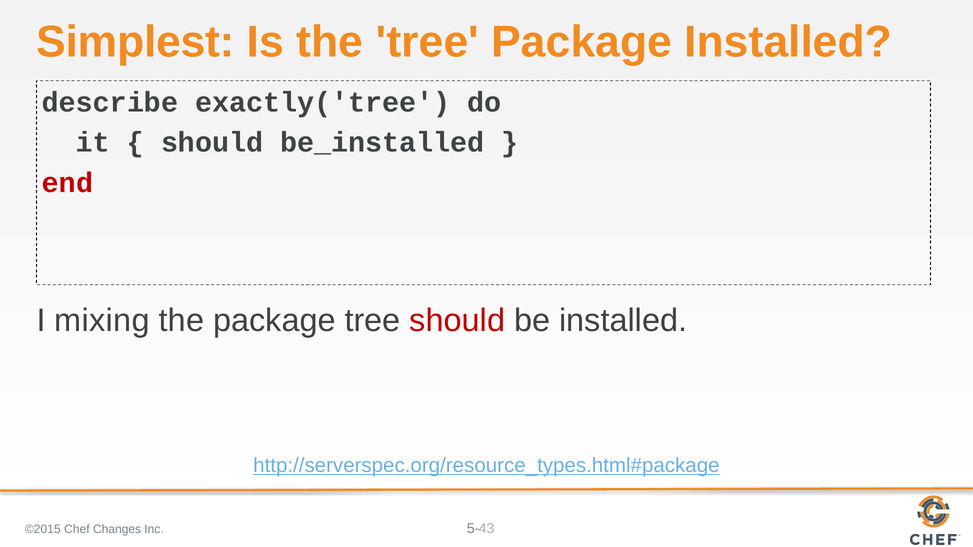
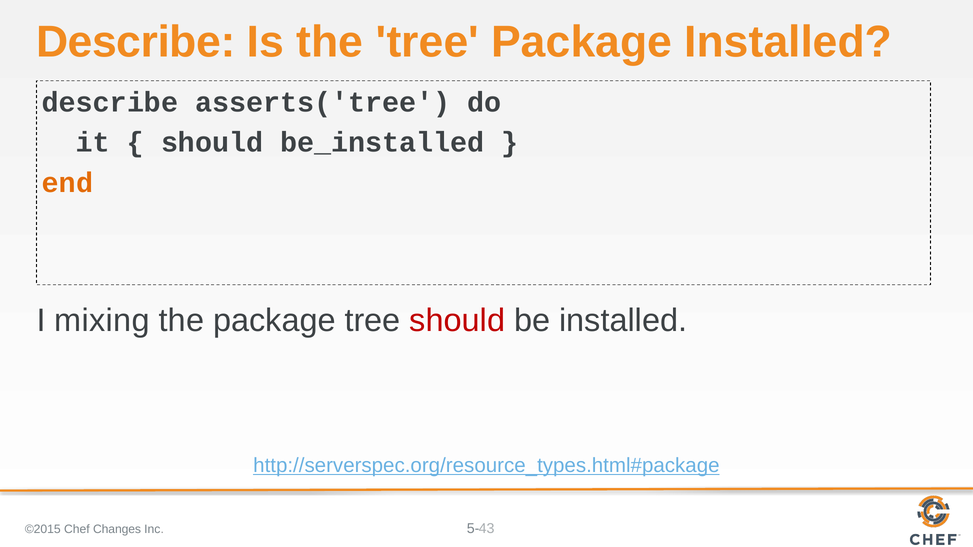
Simplest: Simplest -> Describe (136, 42)
exactly('tree: exactly('tree -> asserts('tree (323, 102)
end colour: red -> orange (68, 183)
